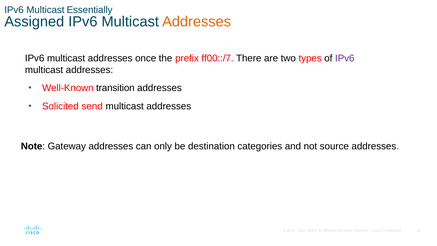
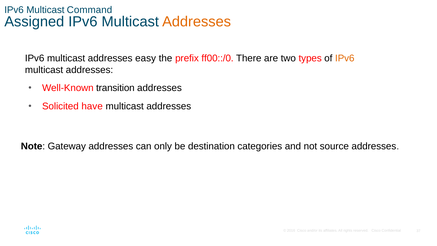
Essentially: Essentially -> Command (89, 10)
once: once -> easy (146, 58)
ff00::/7: ff00::/7 -> ff00::/0 (218, 58)
IPv6 colour: purple -> orange (345, 58)
send: send -> have (92, 106)
